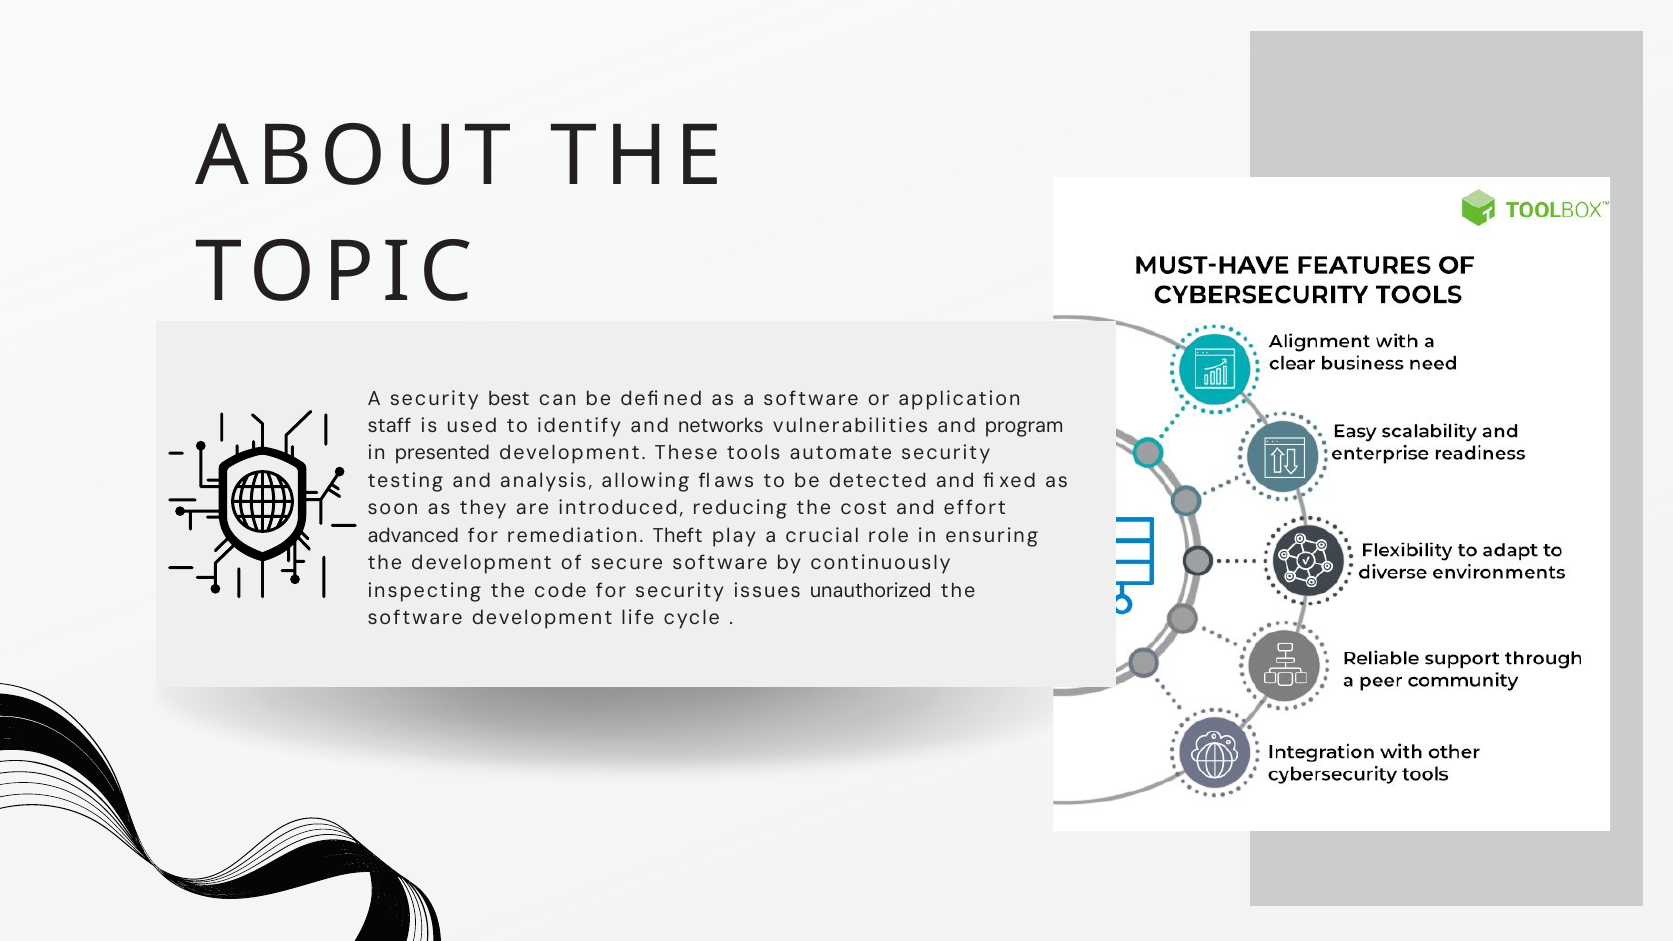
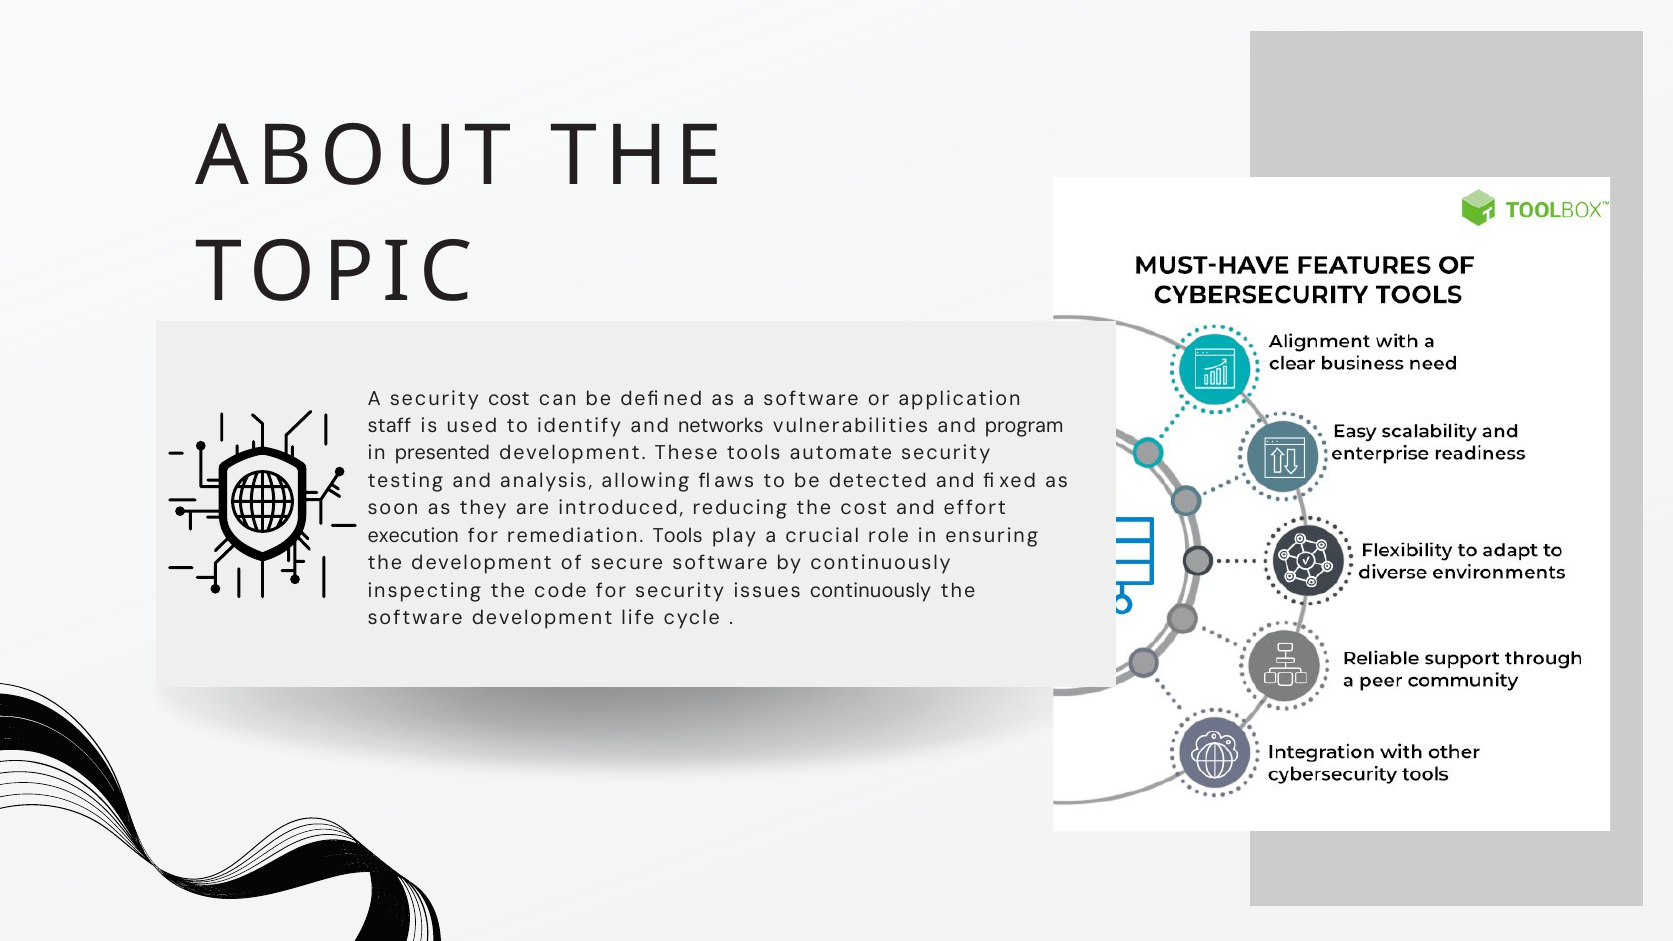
security best: best -> cost (509, 399)
advanced: advanced -> execution (413, 536)
remediation Theft: Theft -> Tools (678, 536)
issues unauthorized: unauthorized -> continuously (871, 591)
